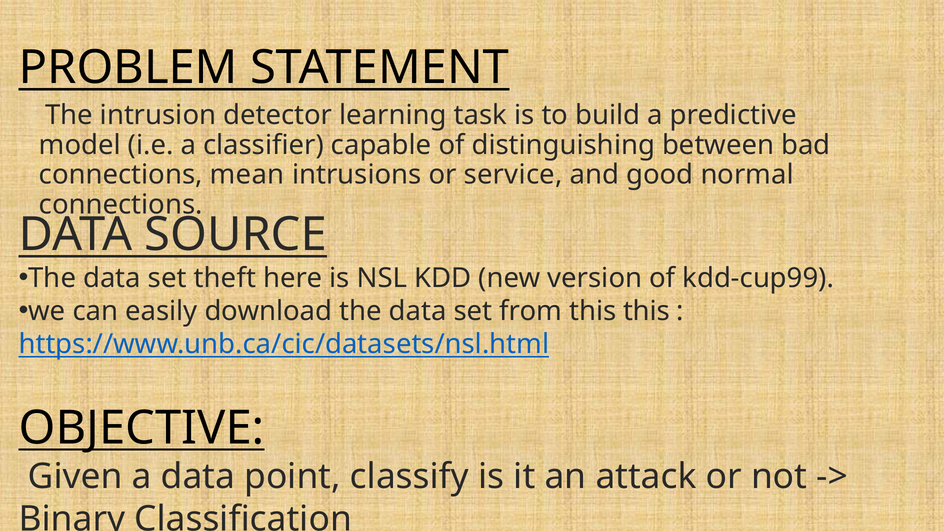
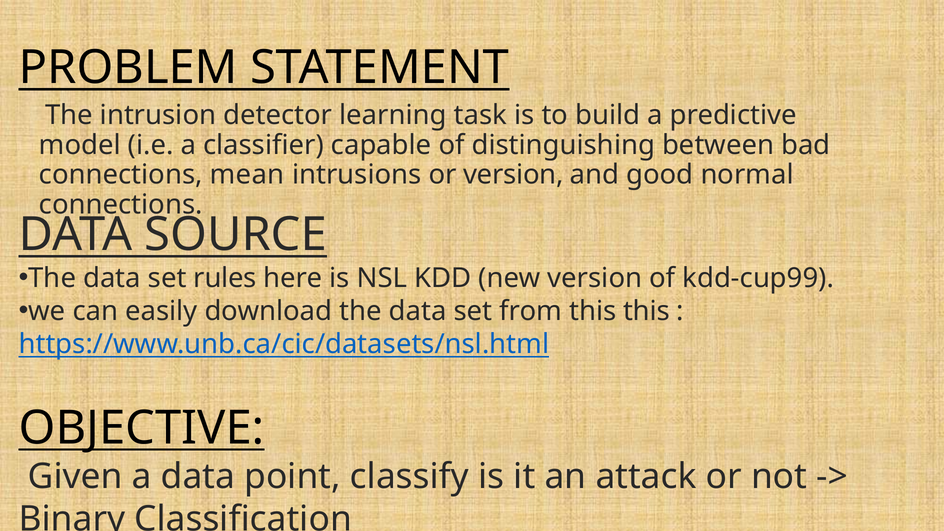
or service: service -> version (513, 175)
theft: theft -> rules (225, 278)
